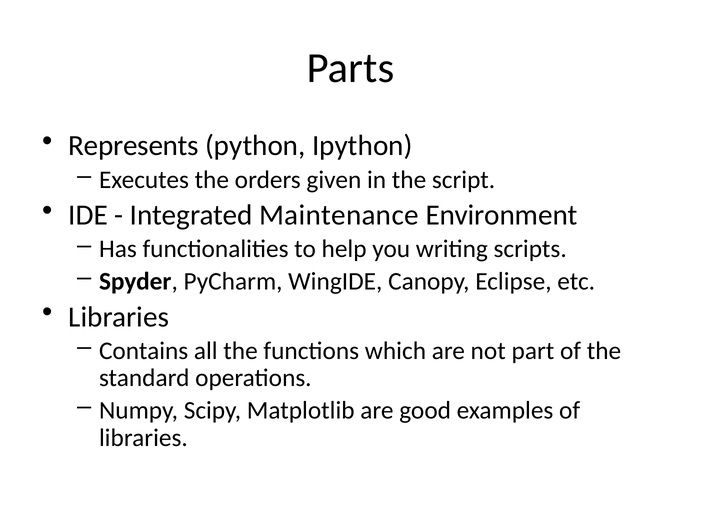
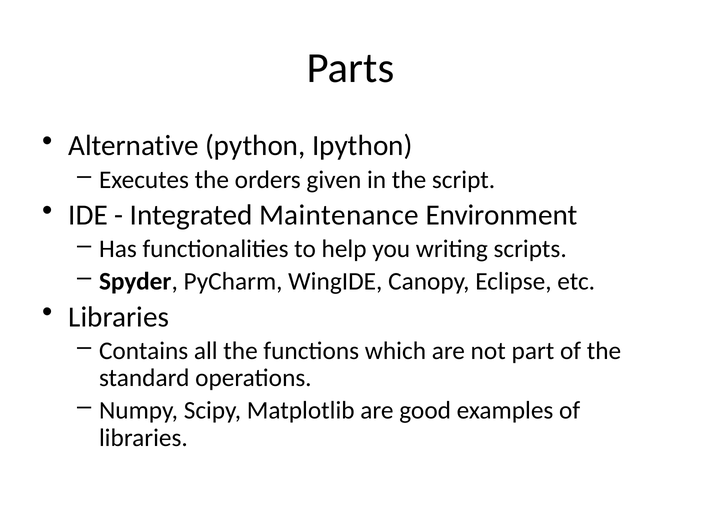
Represents: Represents -> Alternative (134, 146)
